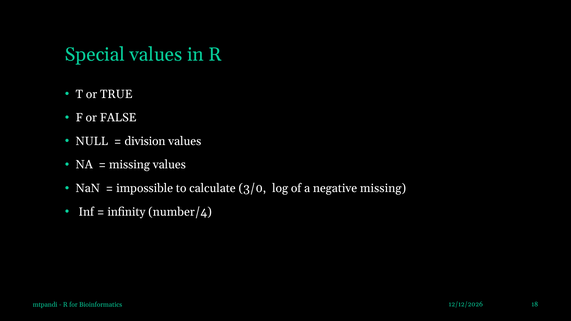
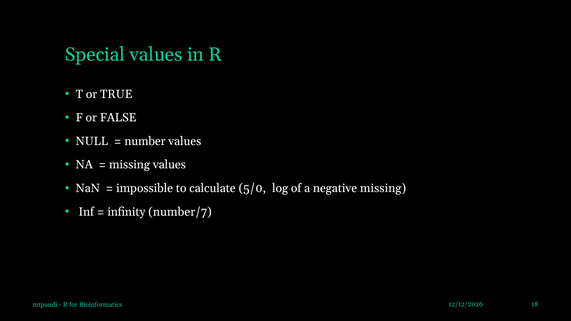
division: division -> number (145, 141)
3/0: 3/0 -> 5/0 (252, 188)
number/4: number/4 -> number/7 (180, 212)
